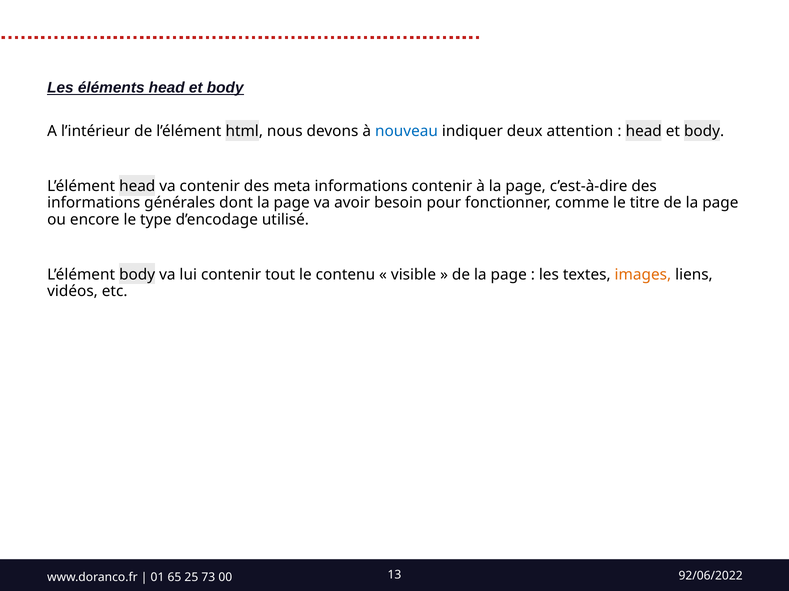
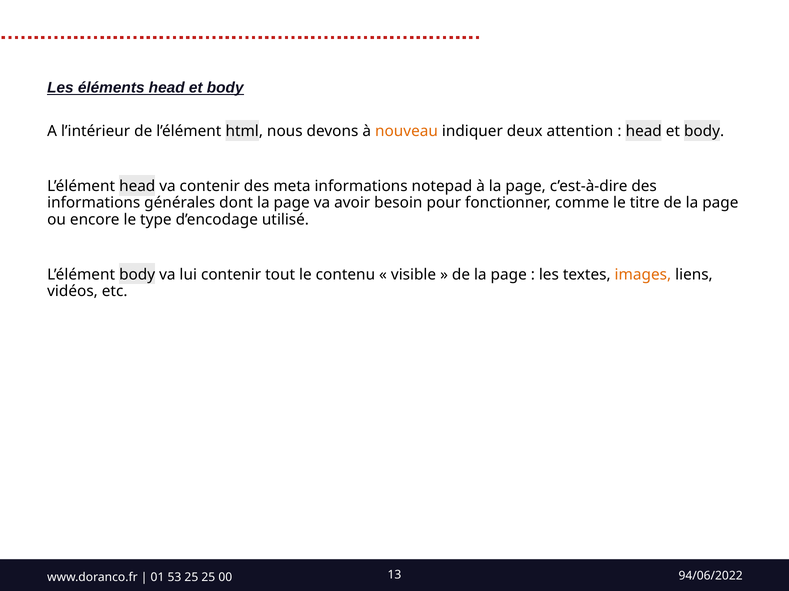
nouveau colour: blue -> orange (406, 132)
informations contenir: contenir -> notepad (442, 187)
92/06/2022: 92/06/2022 -> 94/06/2022 (711, 577)
65: 65 -> 53 (174, 578)
25 73: 73 -> 25 (208, 578)
